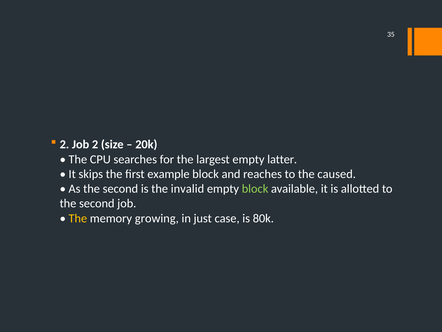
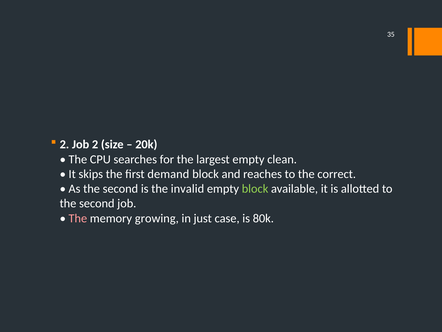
latter: latter -> clean (282, 159)
example: example -> demand (168, 174)
caused: caused -> correct (337, 174)
The colour: yellow -> pink (78, 218)
